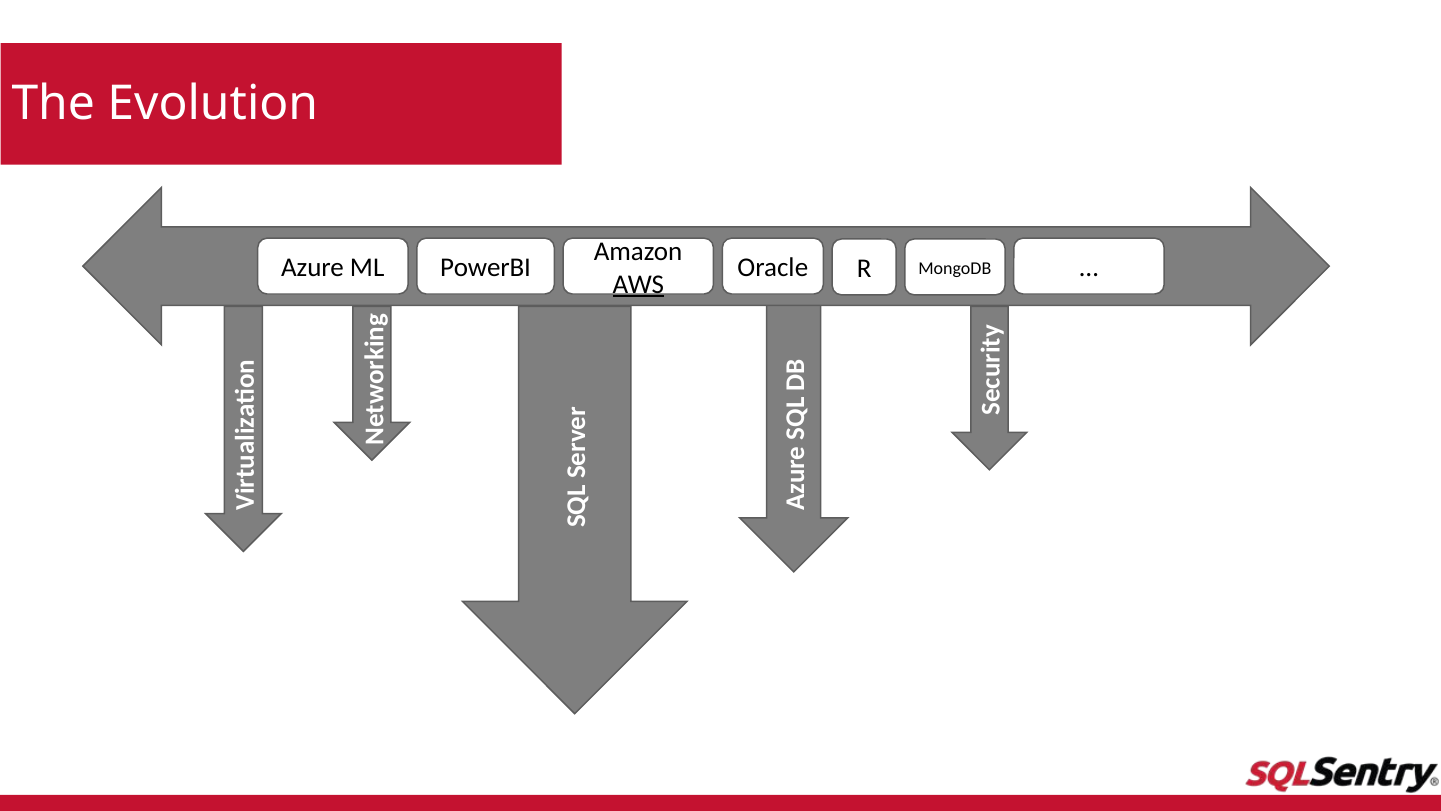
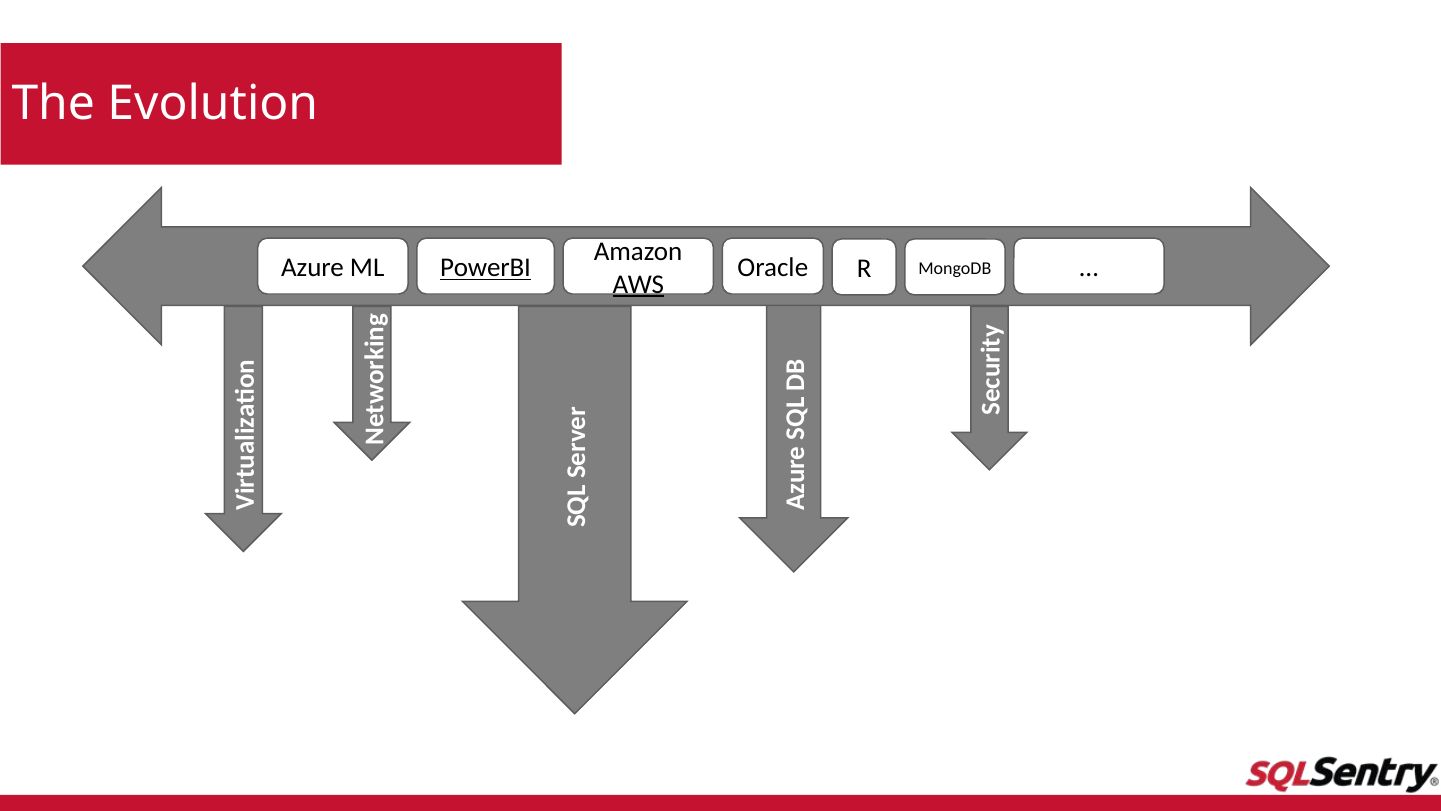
PowerBI underline: none -> present (486, 268)
